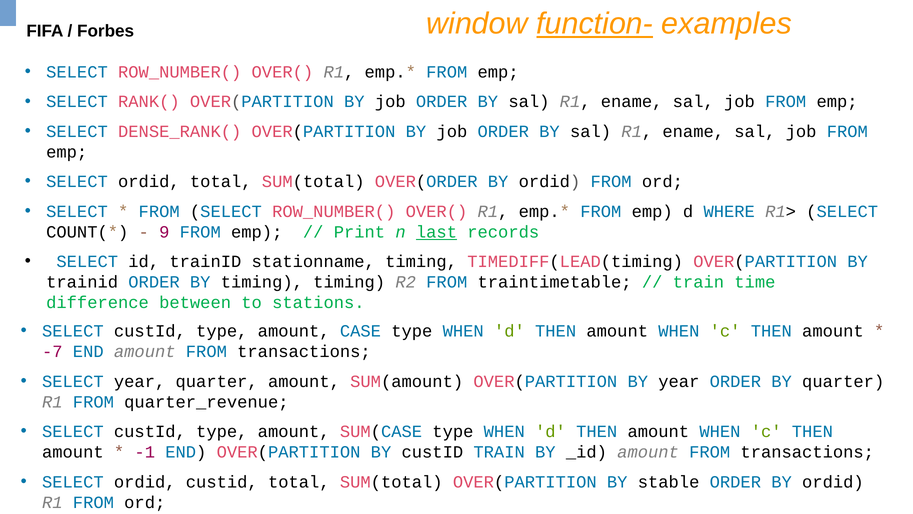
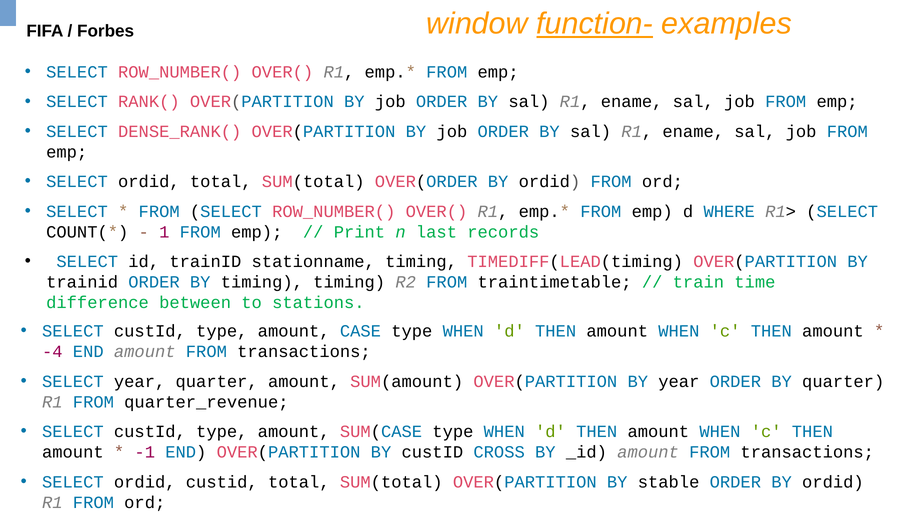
9: 9 -> 1 (164, 232)
last underline: present -> none (436, 232)
-7: -7 -> -4 (52, 351)
custID TRAIN: TRAIN -> CROSS (499, 452)
